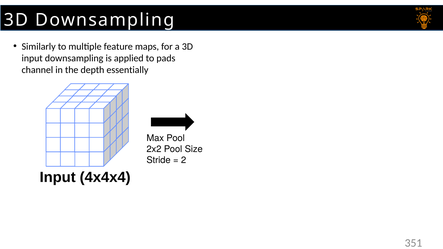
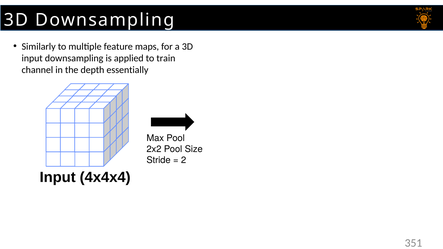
pads: pads -> train (166, 58)
